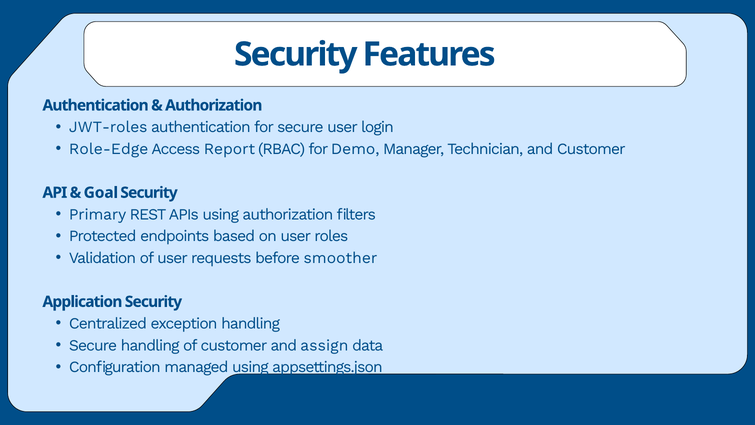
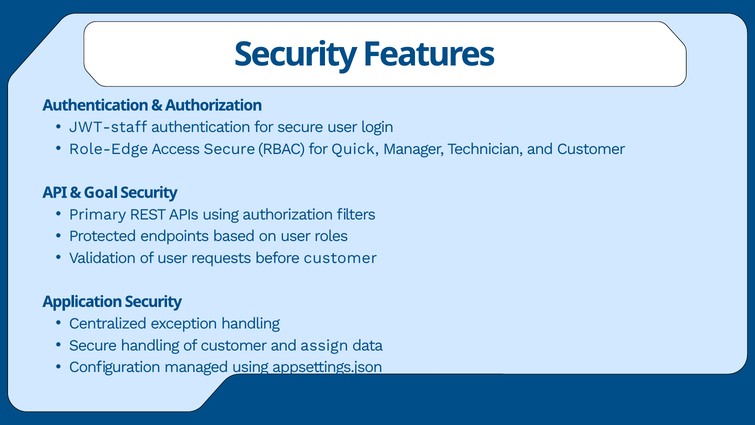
JWT-roles: JWT-roles -> JWT-staff (108, 127)
Access Report: Report -> Secure (229, 149)
Demo: Demo -> Quick (355, 149)
before smoother: smoother -> customer (340, 258)
